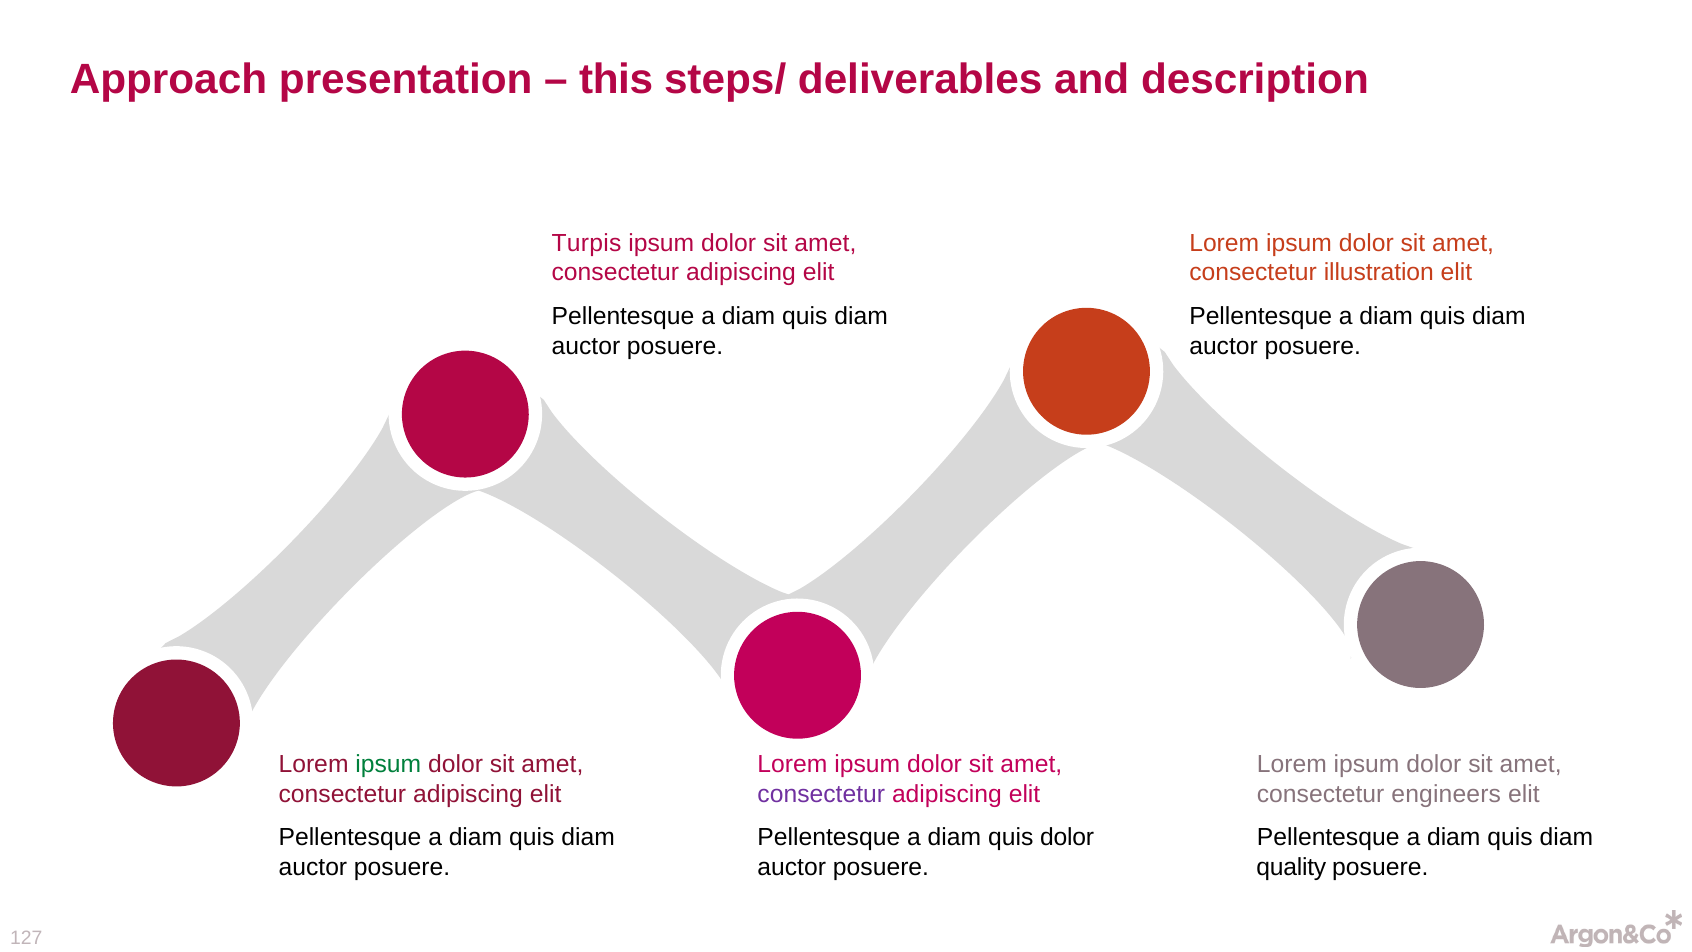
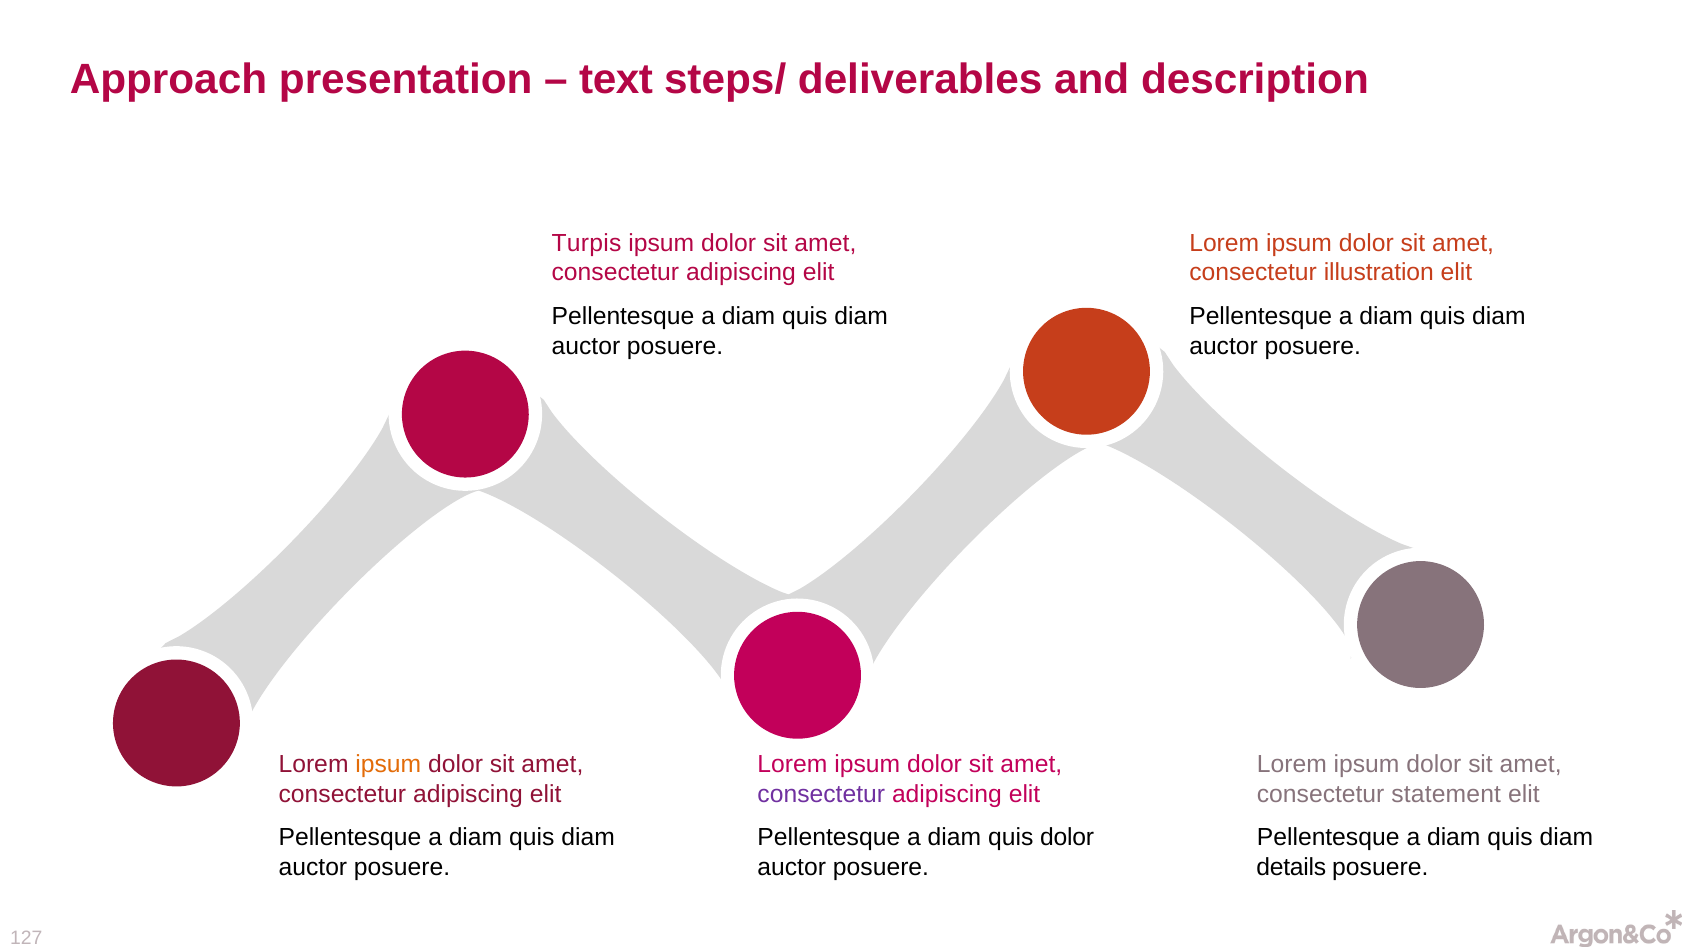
this: this -> text (616, 79)
ipsum colour: green -> orange (388, 764)
engineers: engineers -> statement (1446, 794)
quality: quality -> details (1291, 867)
